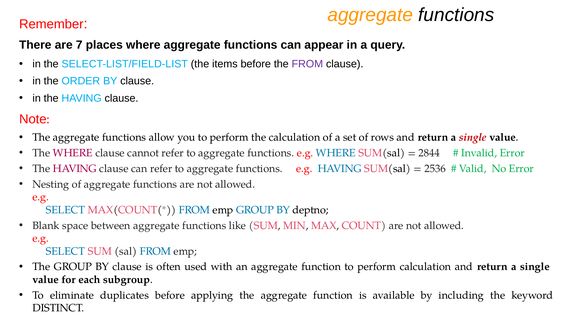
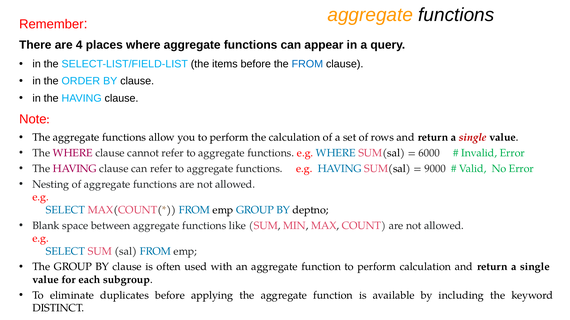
7: 7 -> 4 (79, 45)
FROM colour: purple -> blue (307, 64)
2844: 2844 -> 6000 (429, 153)
2536: 2536 -> 9000 (435, 169)
